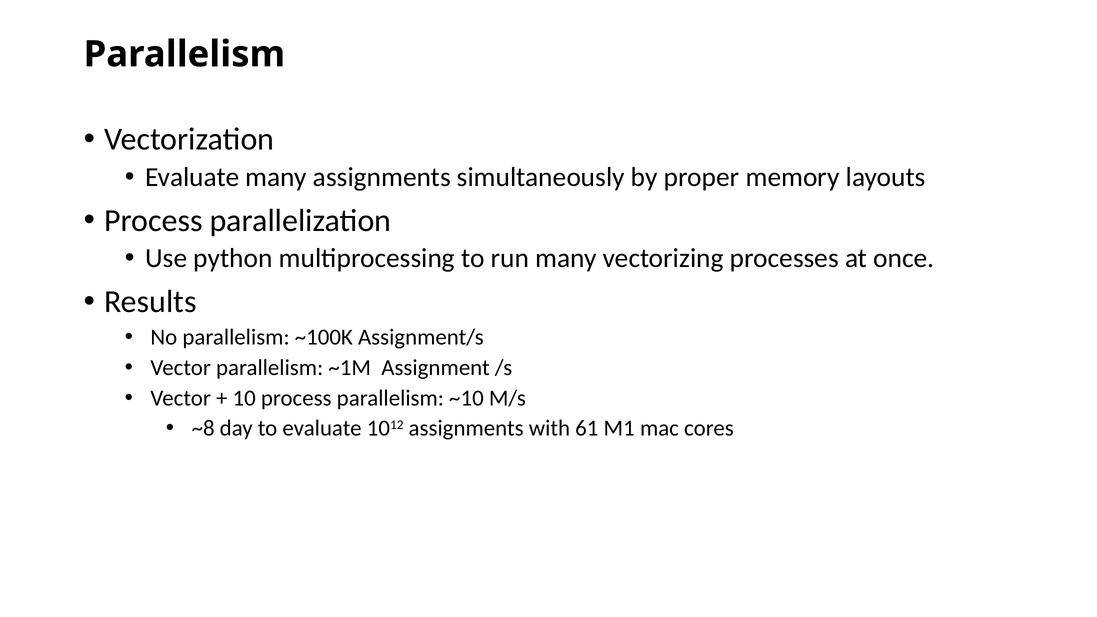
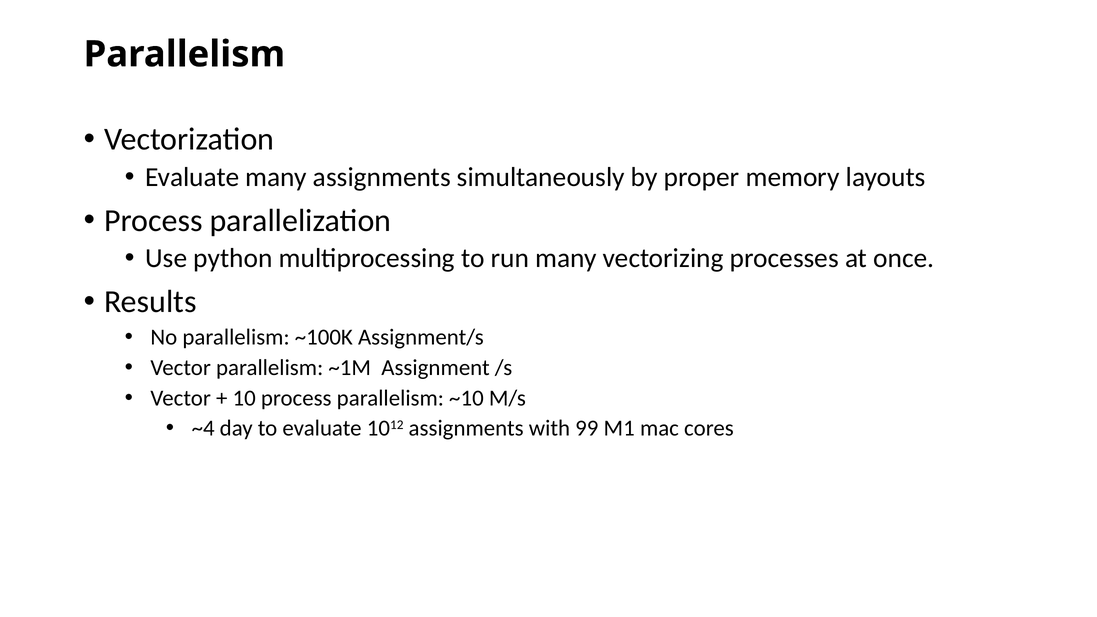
~8: ~8 -> ~4 (203, 428)
61: 61 -> 99 (587, 428)
